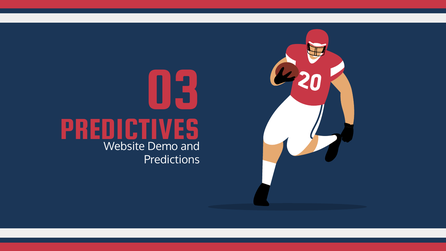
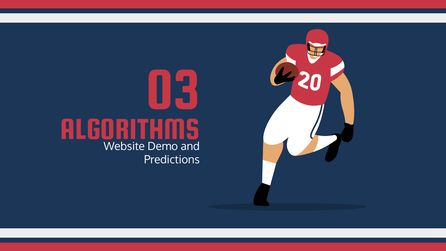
PREDICTIVES: PREDICTIVES -> ALGORITHMS (130, 129)
